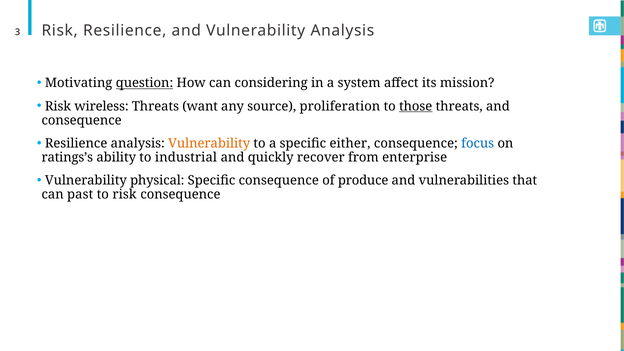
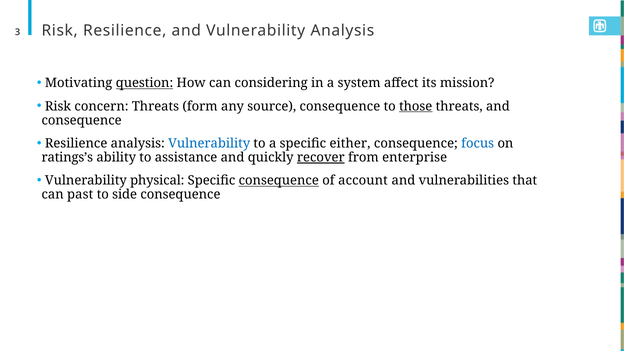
wireless: wireless -> concern (101, 106)
want: want -> form (200, 106)
source proliferation: proliferation -> consequence (340, 106)
Vulnerability colour: orange -> blue (209, 143)
industrial: industrial -> assistance (186, 157)
recover underline: none -> present (321, 157)
consequence underline: none -> present (279, 181)
produce: produce -> account (363, 181)
to risk: risk -> side (125, 195)
